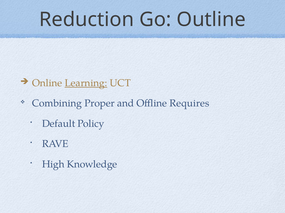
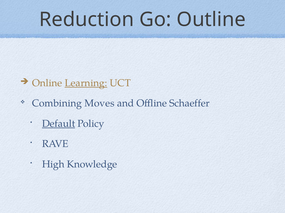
Proper: Proper -> Moves (99, 104)
Requires: Requires -> Schaeffer (189, 104)
Default underline: none -> present (59, 124)
